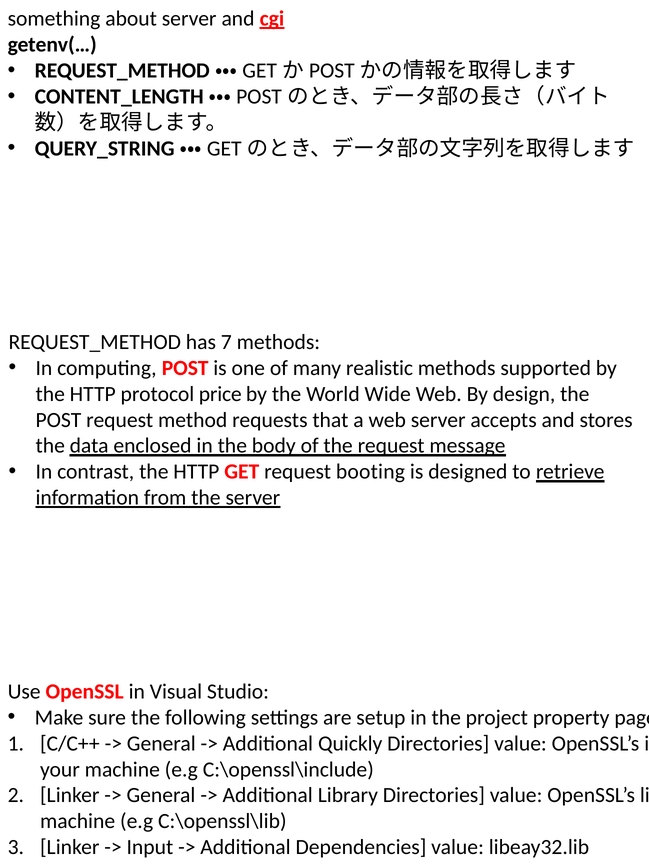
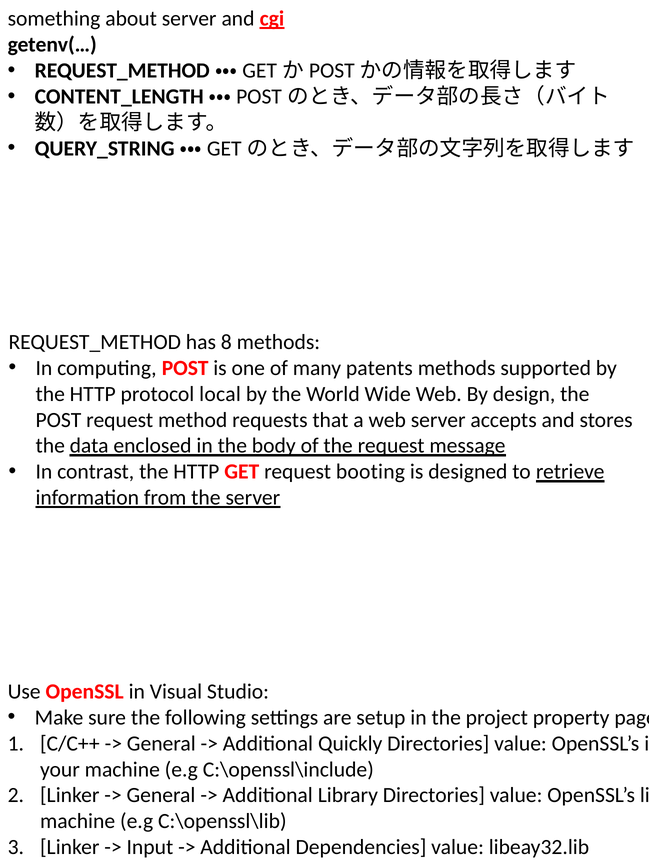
7: 7 -> 8 (226, 342)
realistic: realistic -> patents (379, 368)
price: price -> local (220, 394)
